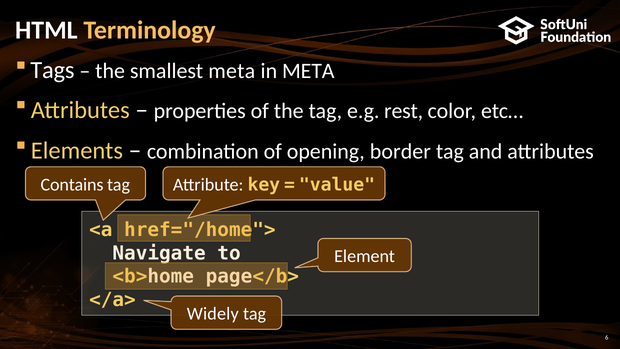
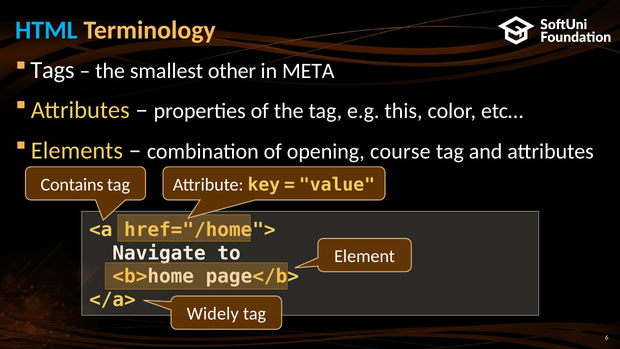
HTML colour: white -> light blue (46, 30)
smallest meta: meta -> other (232, 71)
rest: rest -> this (404, 111)
border: border -> course (400, 151)
